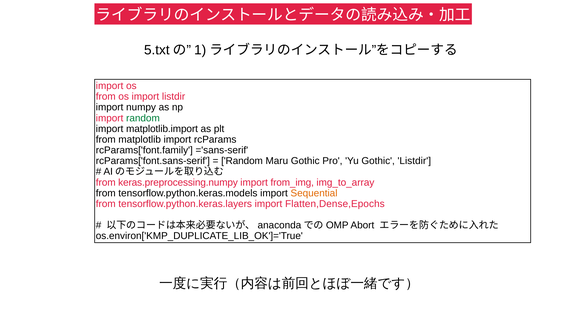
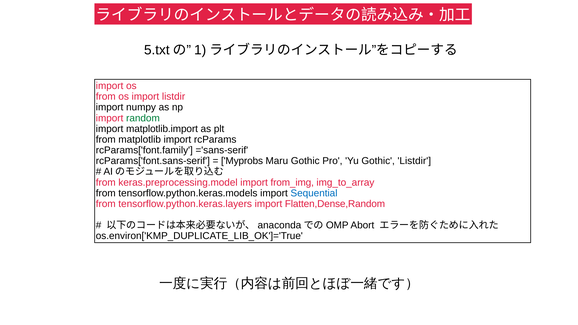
Random: Random -> Myprobs (242, 161)
keras.preprocessing.numpy: keras.preprocessing.numpy -> keras.preprocessing.model (178, 183)
Sequential colour: orange -> blue (314, 193)
Flatten,Dense,Epochs: Flatten,Dense,Epochs -> Flatten,Dense,Random (335, 204)
